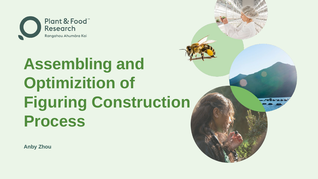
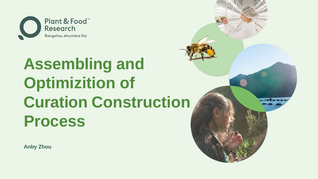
Figuring: Figuring -> Curation (56, 102)
